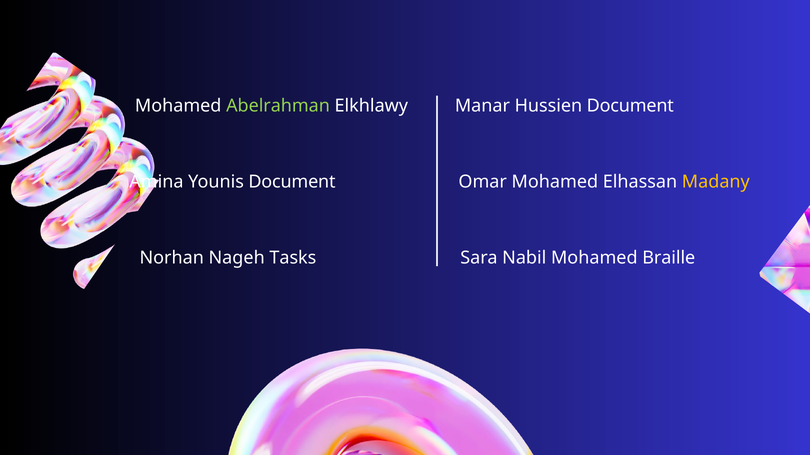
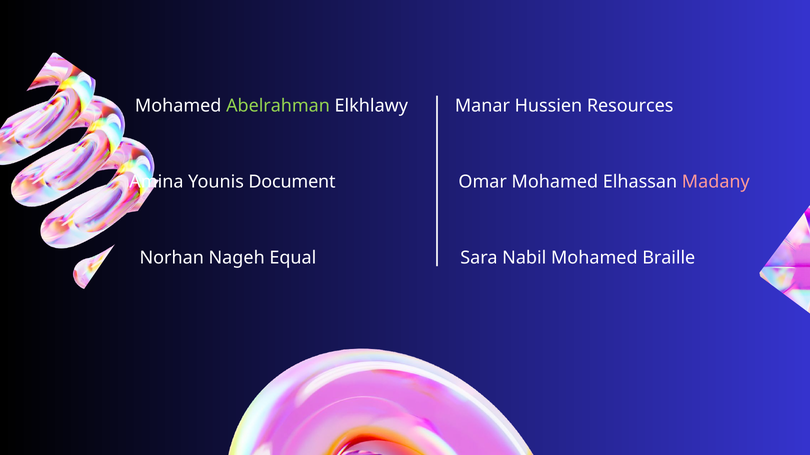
Hussien Document: Document -> Resources (630, 106)
Madany colour: yellow -> pink (716, 182)
Tasks: Tasks -> Equal (293, 258)
